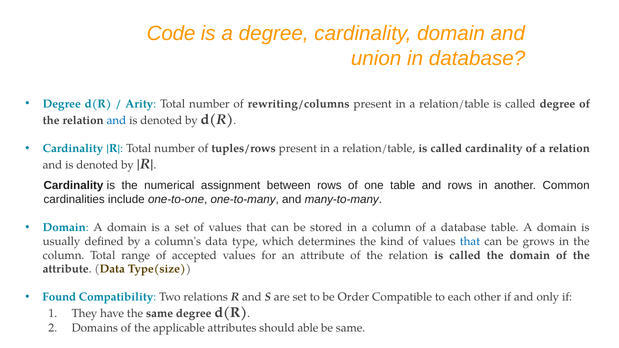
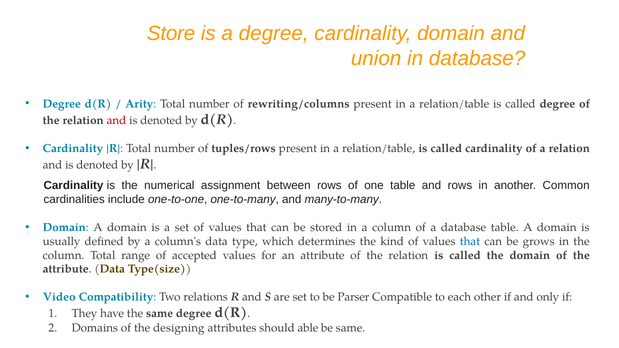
Code: Code -> Store (171, 34)
and colour: blue -> red (116, 120)
Found: Found -> Video (59, 297)
Order: Order -> Parser (354, 297)
applicable: applicable -> designing (179, 328)
